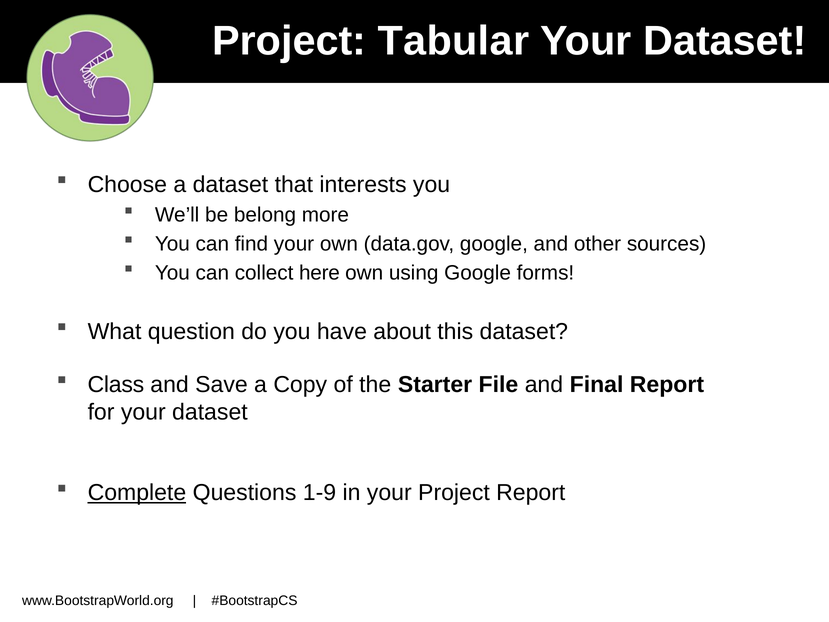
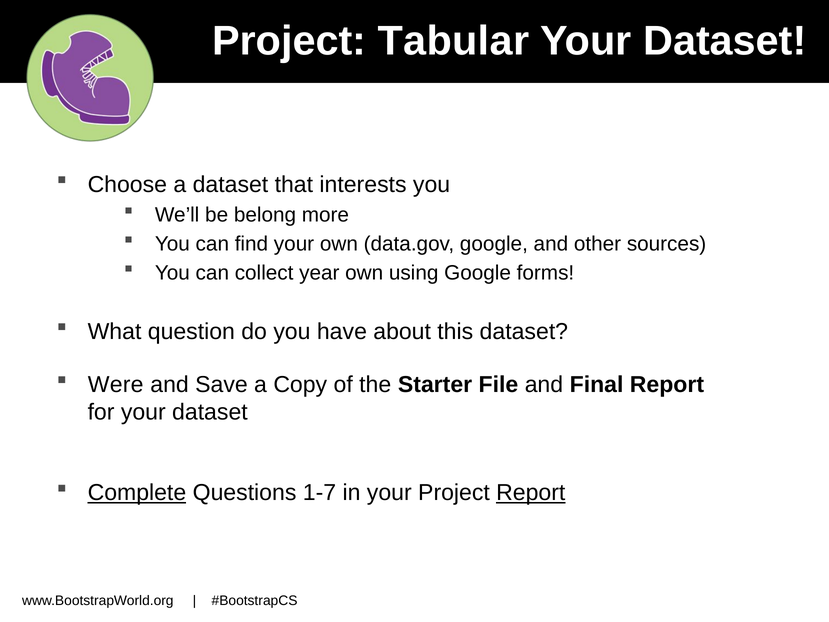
here: here -> year (319, 273)
Class: Class -> Were (116, 384)
1-9: 1-9 -> 1-7 (319, 493)
Report underline: none -> present (531, 493)
